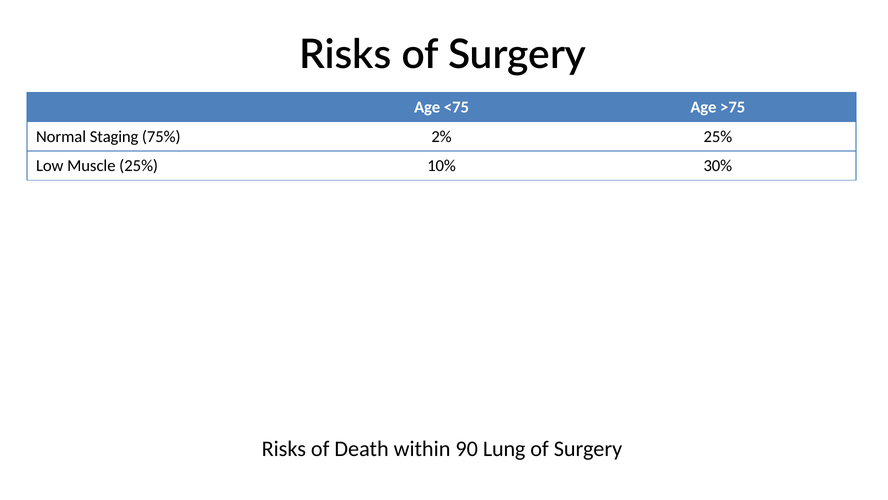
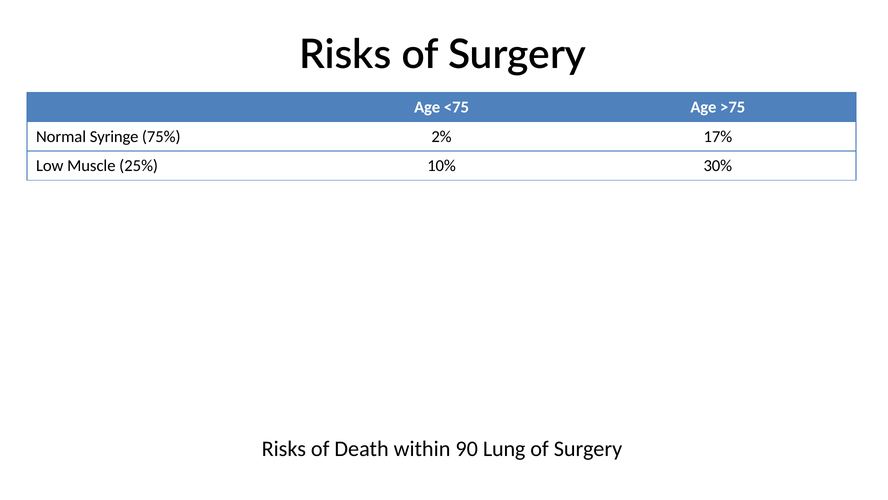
Staging: Staging -> Syringe (114, 136)
2% 25%: 25% -> 17% (718, 136)
